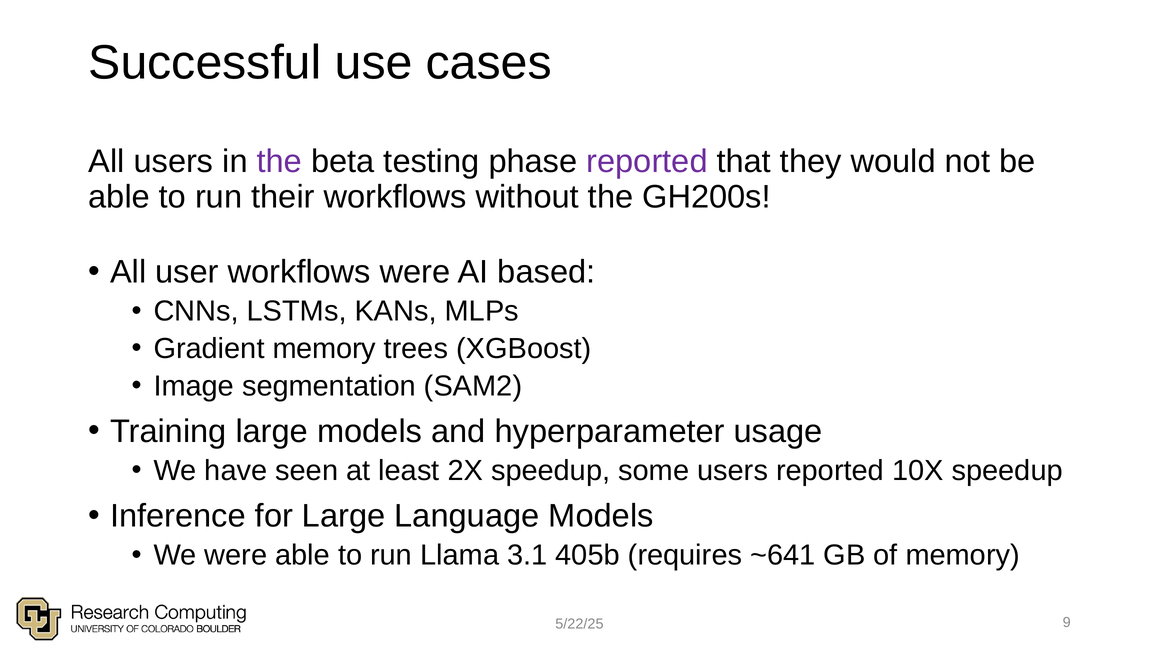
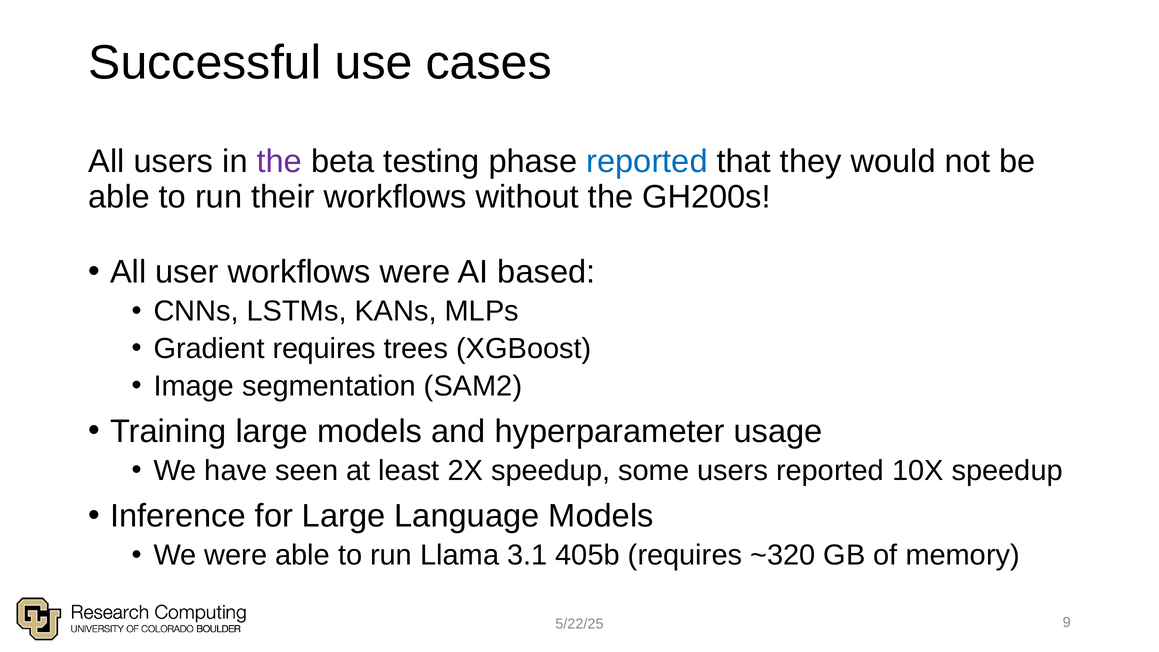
reported colour: purple -> blue (647, 162)
Gradient memory: memory -> requires (324, 349)
~641: ~641 -> ~320 (783, 555)
